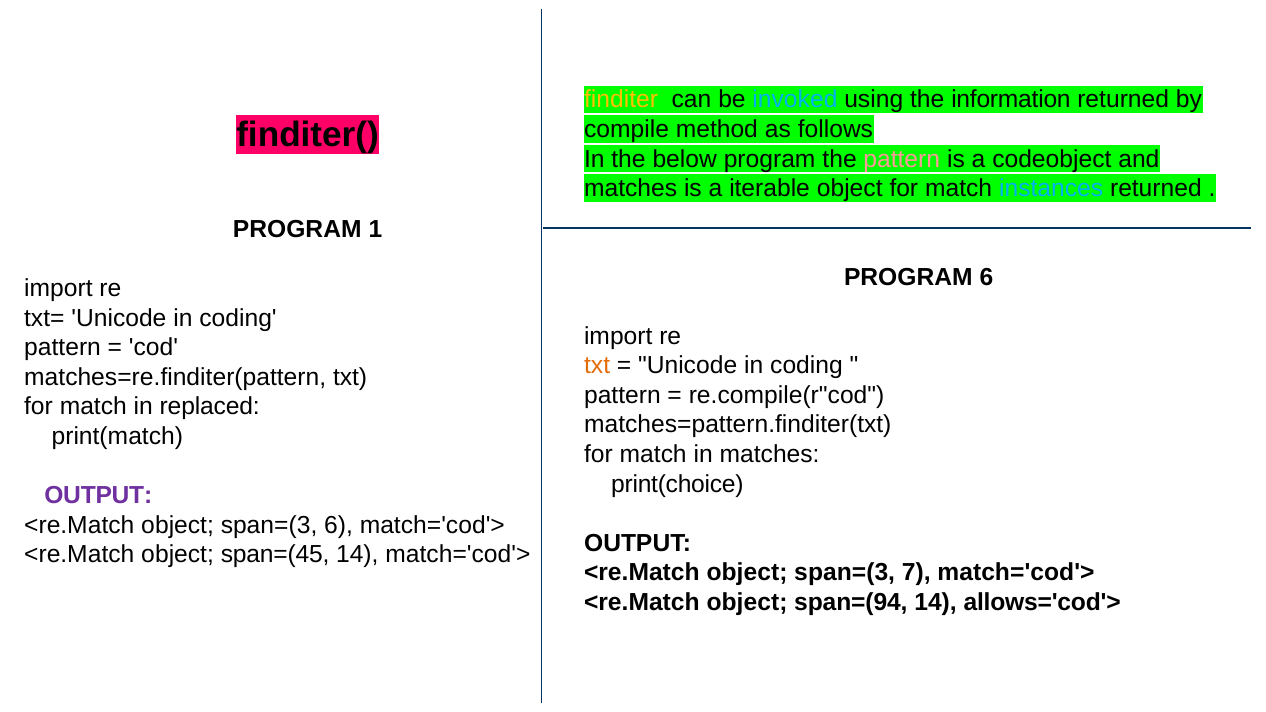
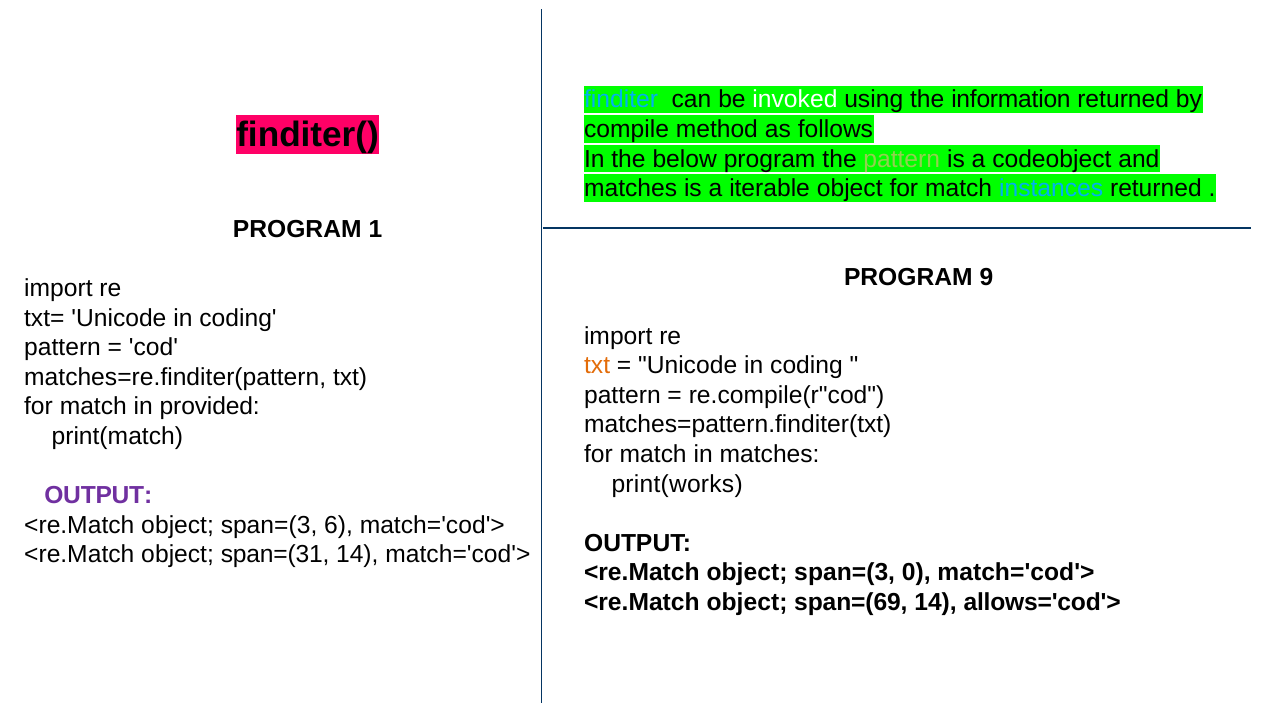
finditer colour: yellow -> light blue (621, 100)
invoked colour: light blue -> white (795, 100)
pattern colour: pink -> light green (902, 159)
PROGRAM 6: 6 -> 9 (986, 277)
replaced: replaced -> provided (210, 407)
print(choice: print(choice -> print(works (677, 484)
span=(45: span=(45 -> span=(31 (275, 555)
7: 7 -> 0 (916, 573)
span=(94: span=(94 -> span=(69 (851, 602)
